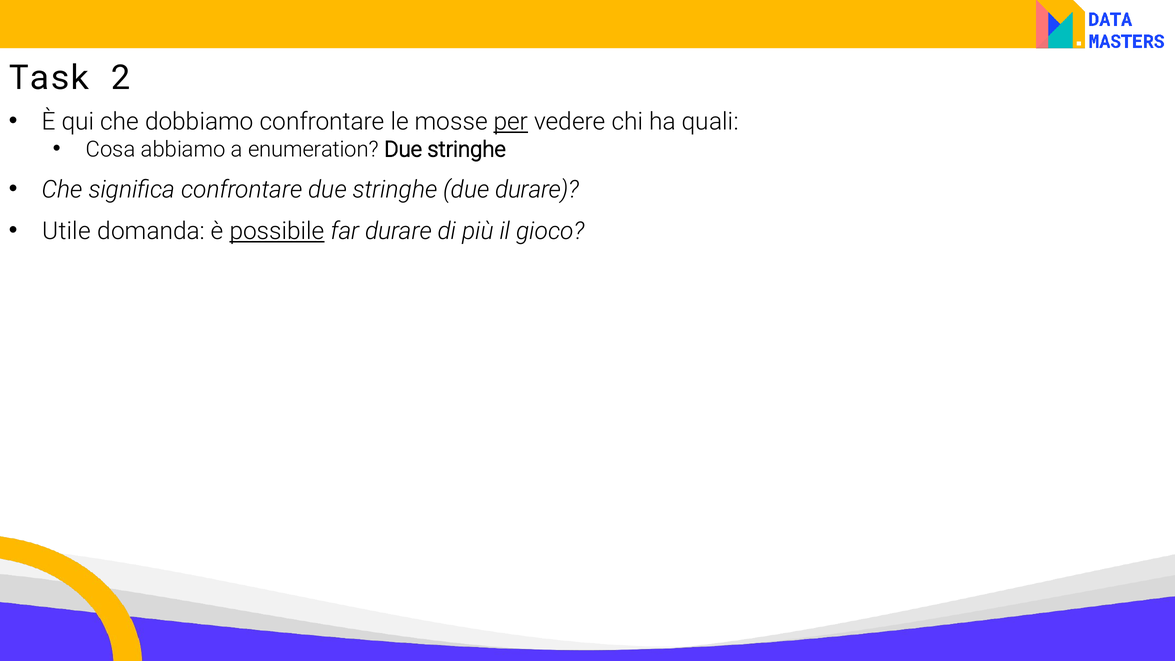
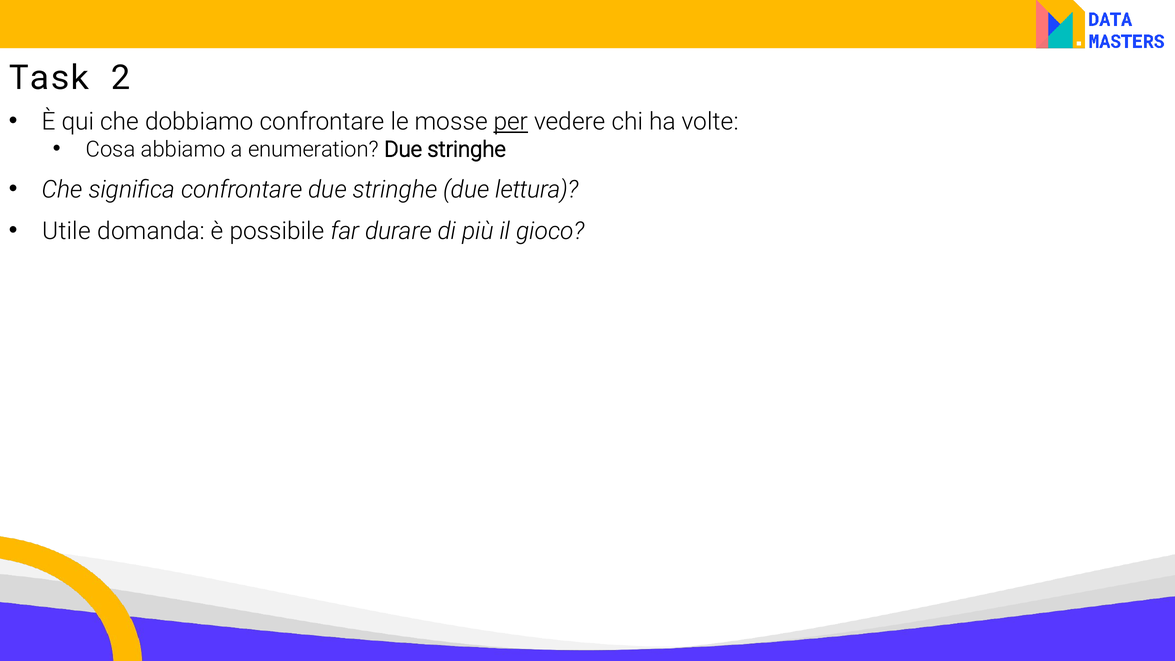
quali: quali -> volte (710, 122)
due durare: durare -> lettura (537, 190)
possibile underline: present -> none (277, 231)
